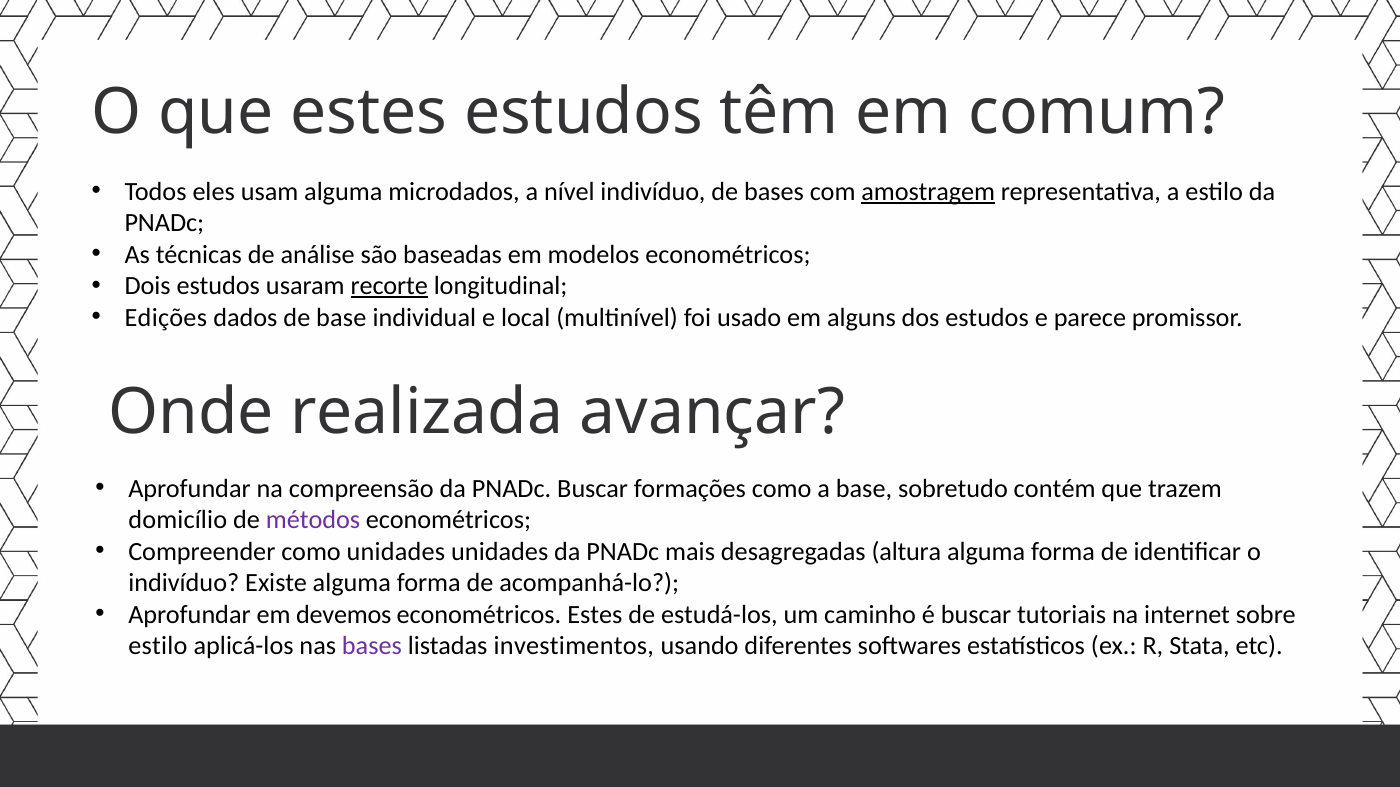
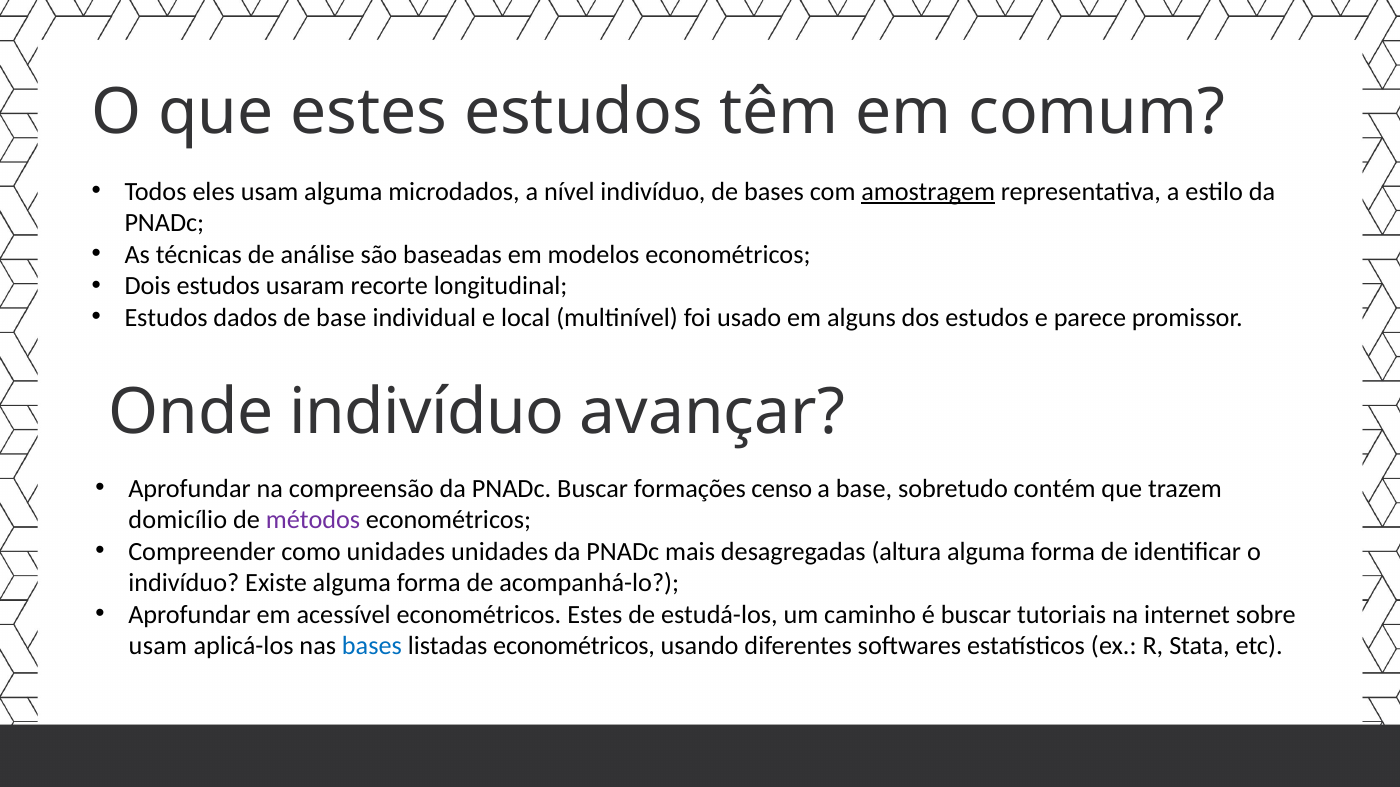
recorte underline: present -> none (389, 286)
Edições: Edições -> Estudos (166, 318)
Onde realizada: realizada -> indivíduo (427, 413)
formações como: como -> censo (782, 489)
devemos: devemos -> acessível (344, 615)
estilo: estilo -> usam (158, 646)
bases colour: purple -> blue (372, 646)
listadas investimentos: investimentos -> econométricos (574, 646)
